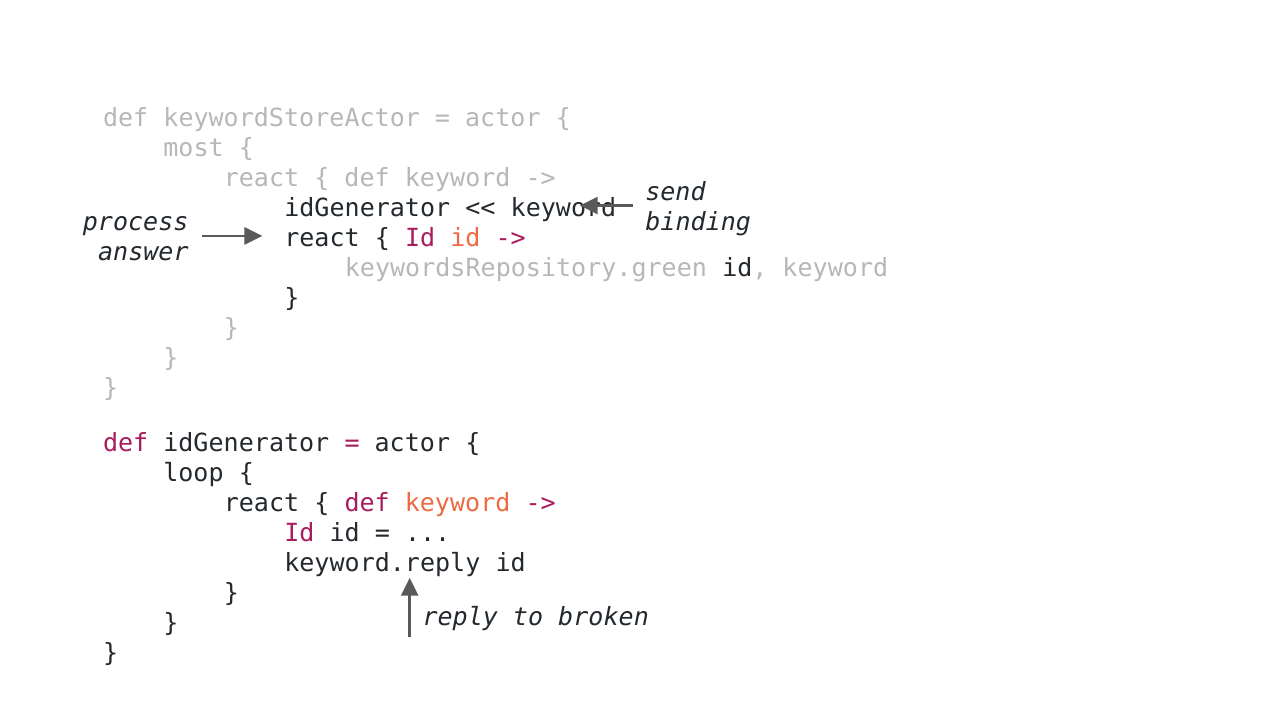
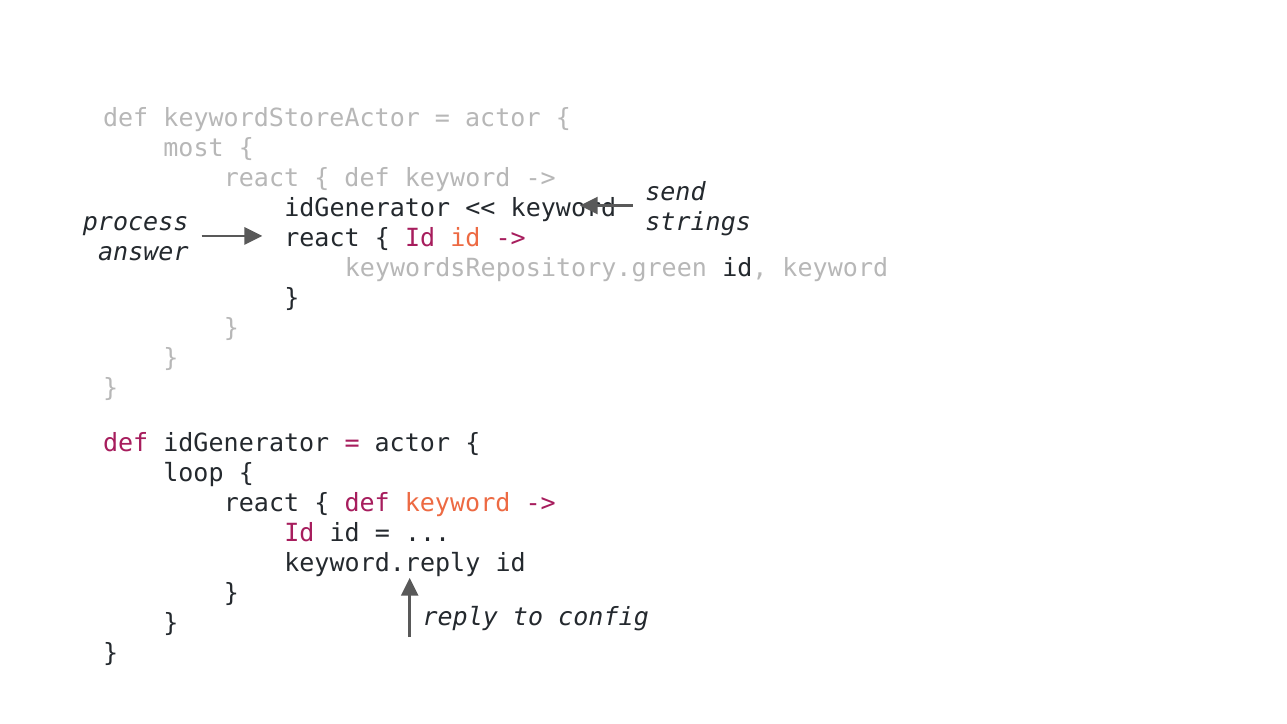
binding: binding -> strings (698, 222)
broken: broken -> config (604, 617)
